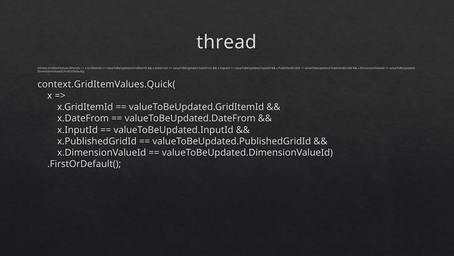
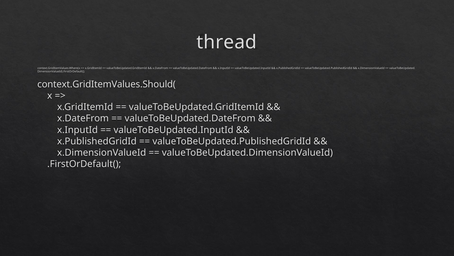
context.GridItemValues.Quick(: context.GridItemValues.Quick( -> context.GridItemValues.Should( (106, 84)
